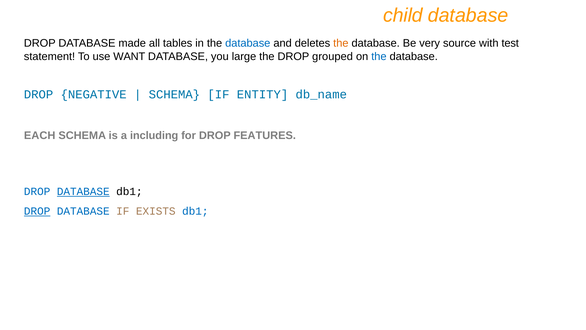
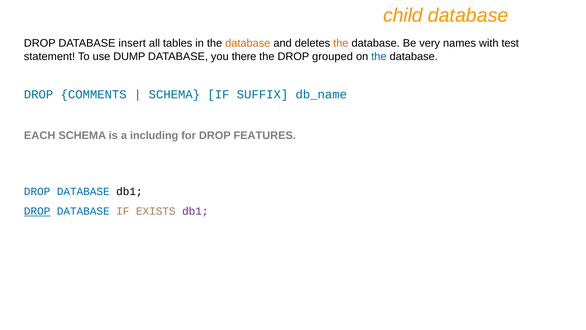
made: made -> insert (132, 43)
database colour: blue -> orange (248, 43)
source: source -> names (460, 43)
WANT: WANT -> DUMP (129, 56)
large: large -> there (244, 56)
NEGATIVE: NEGATIVE -> COMMENTS (94, 94)
ENTITY: ENTITY -> SUFFIX (263, 94)
DATABASE underline: present -> none (83, 191)
db1 colour: blue -> purple (195, 211)
